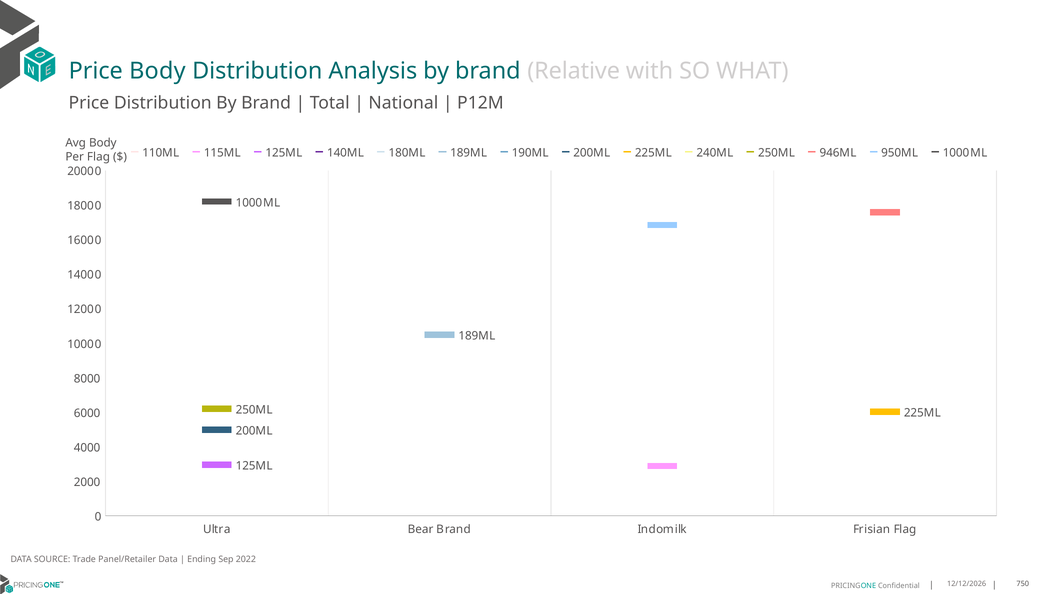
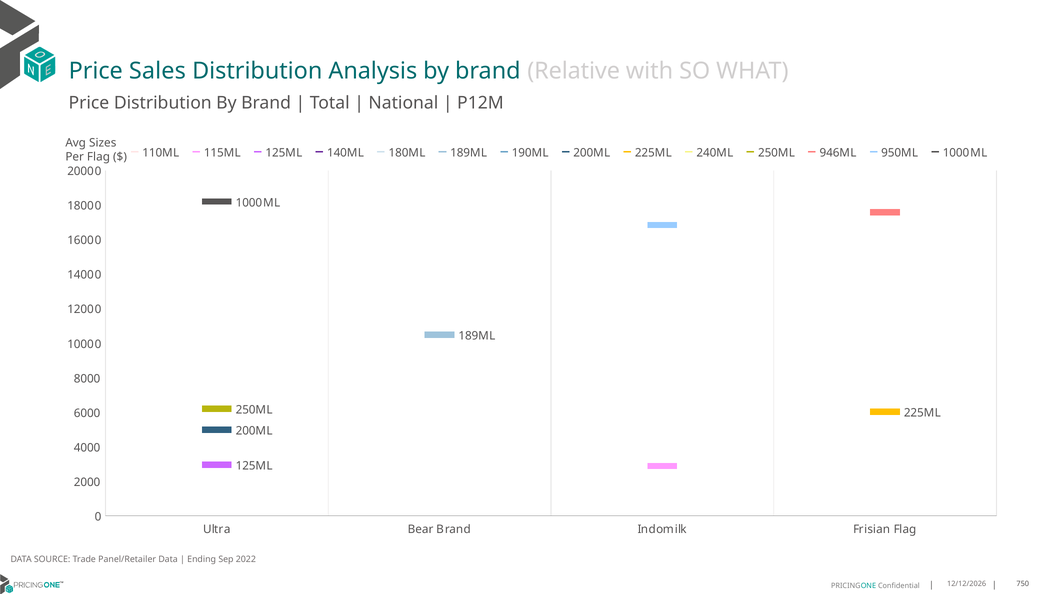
Price Body: Body -> Sales (157, 71)
Avg Body: Body -> Sizes (103, 143)
